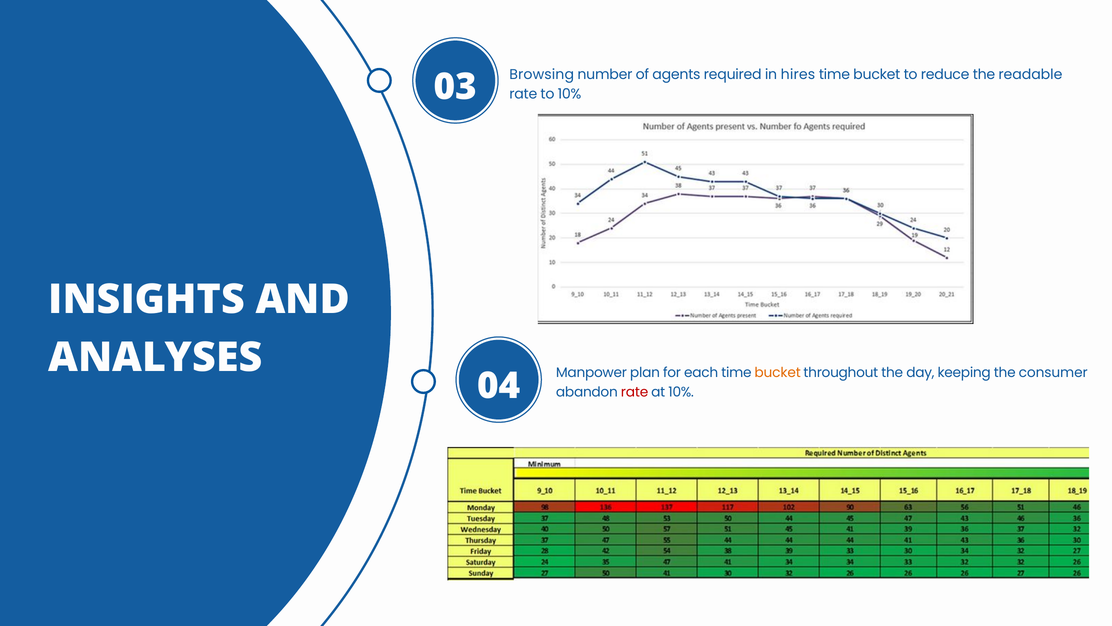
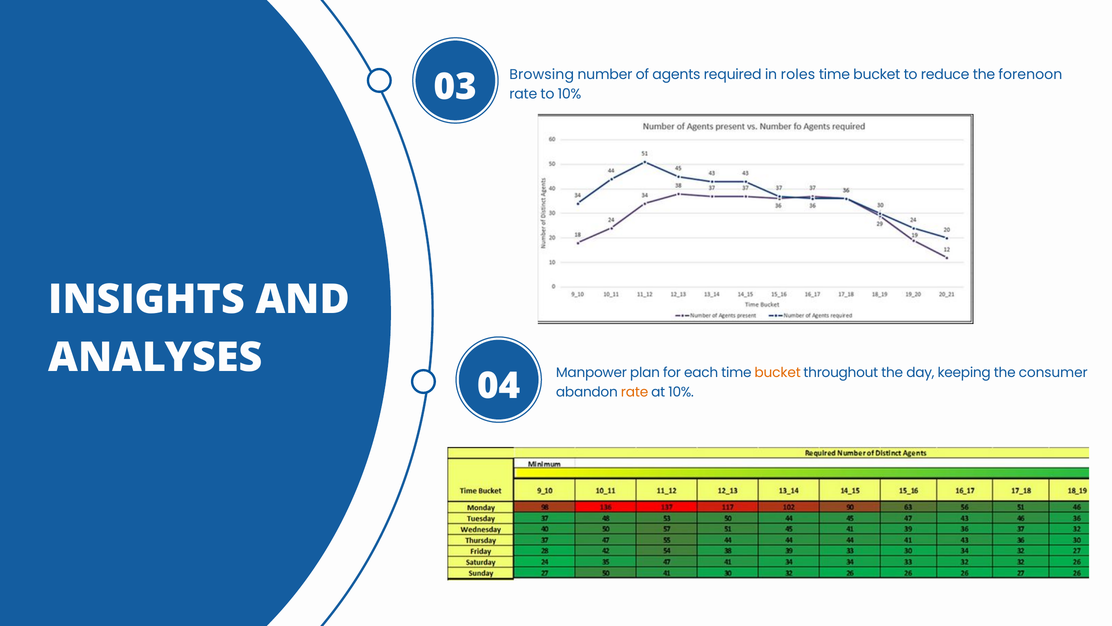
hires: hires -> roles (798, 74)
readable: readable -> forenoon (1030, 74)
rate colour: red -> orange (635, 392)
